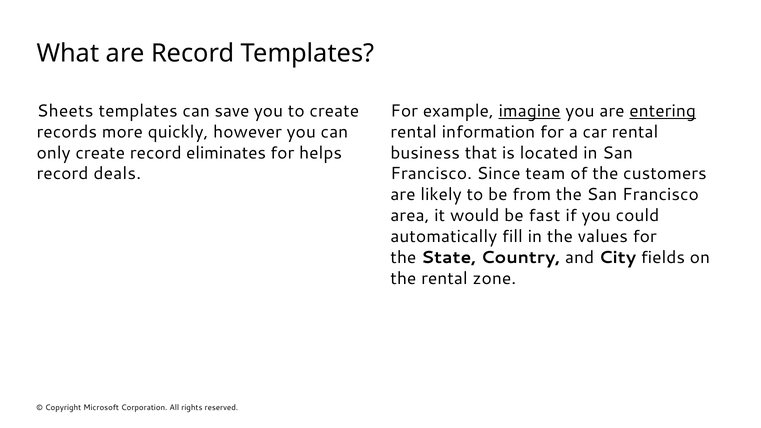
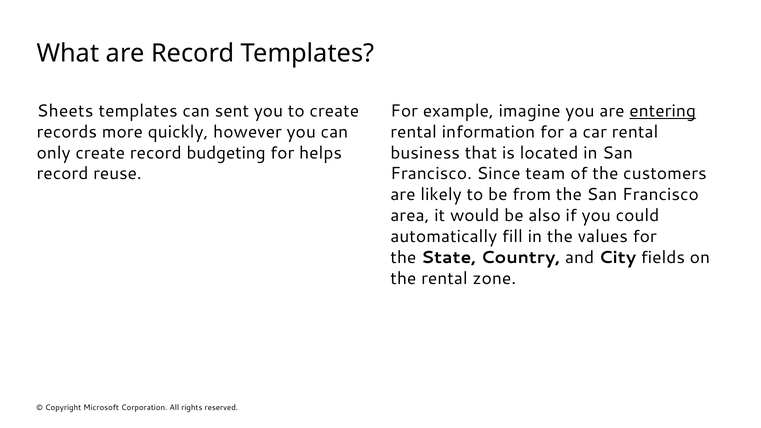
save: save -> sent (232, 111)
imagine underline: present -> none (530, 111)
eliminates: eliminates -> budgeting (226, 153)
deals: deals -> reuse (117, 174)
fast: fast -> also (545, 216)
